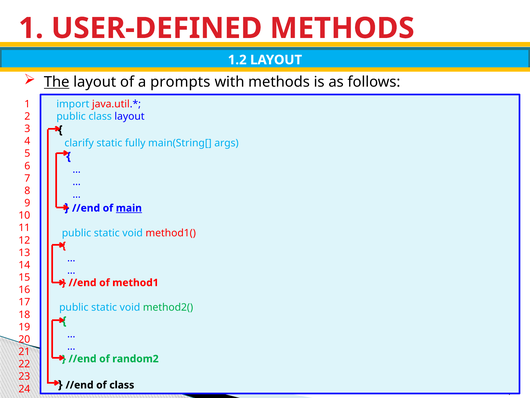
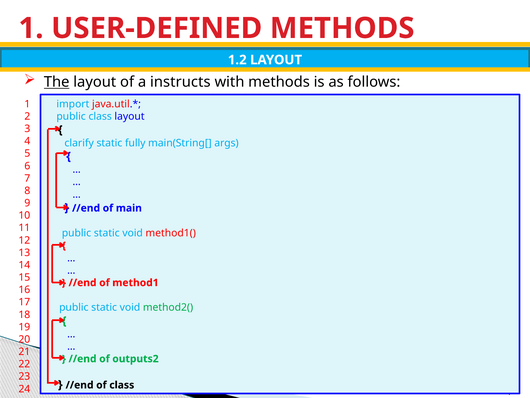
prompts: prompts -> instructs (180, 82)
main underline: present -> none (129, 208)
random2: random2 -> outputs2 (135, 358)
